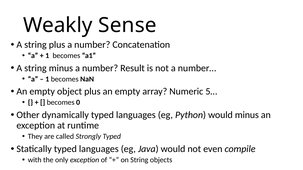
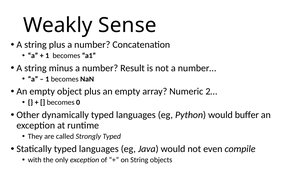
5…: 5… -> 2… (211, 92)
would minus: minus -> buffer (247, 115)
